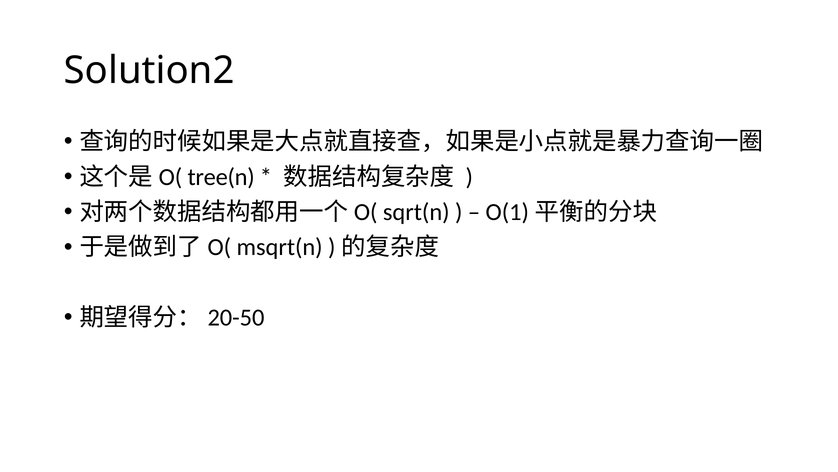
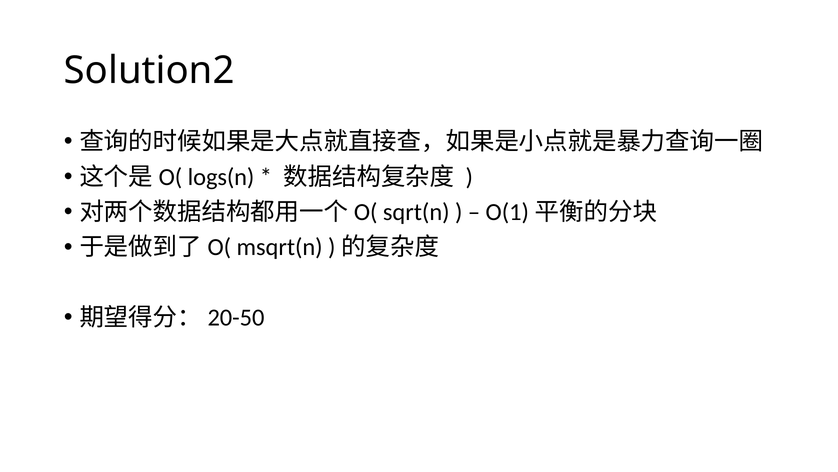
tree(n: tree(n -> logs(n (221, 177)
